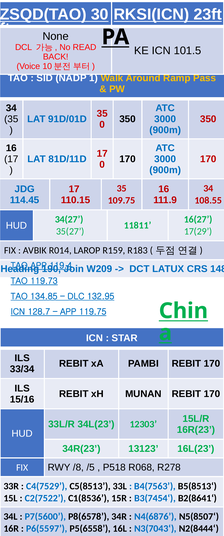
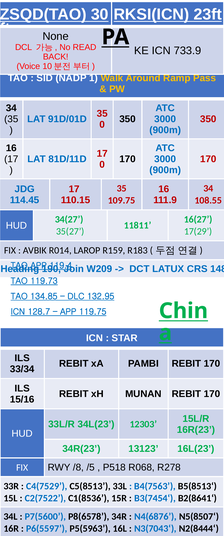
101.5: 101.5 -> 733.9 (187, 51)
P5(6558: P5(6558 -> P5(5963 (90, 529)
